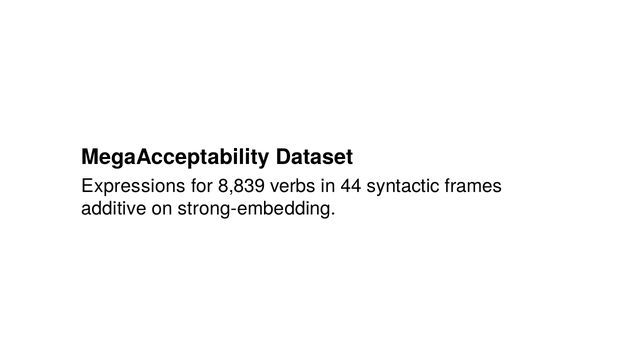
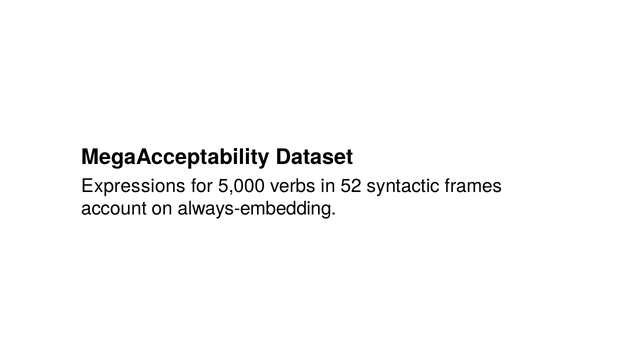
8,839: 8,839 -> 5,000 (242, 186)
44: 44 -> 52 (351, 186)
additive: additive -> account (114, 209)
strong-embedding: strong-embedding -> always-embedding (257, 209)
